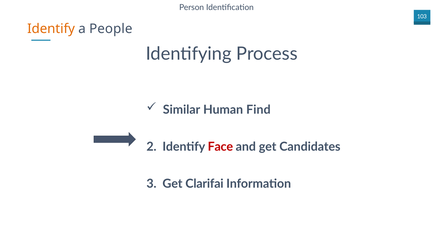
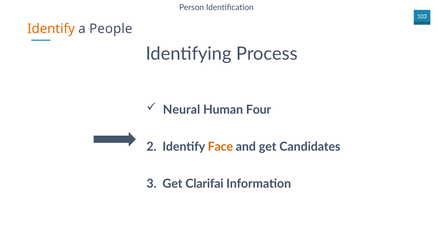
Similar: Similar -> Neural (182, 110)
Find: Find -> Four (259, 110)
Face colour: red -> orange (220, 146)
